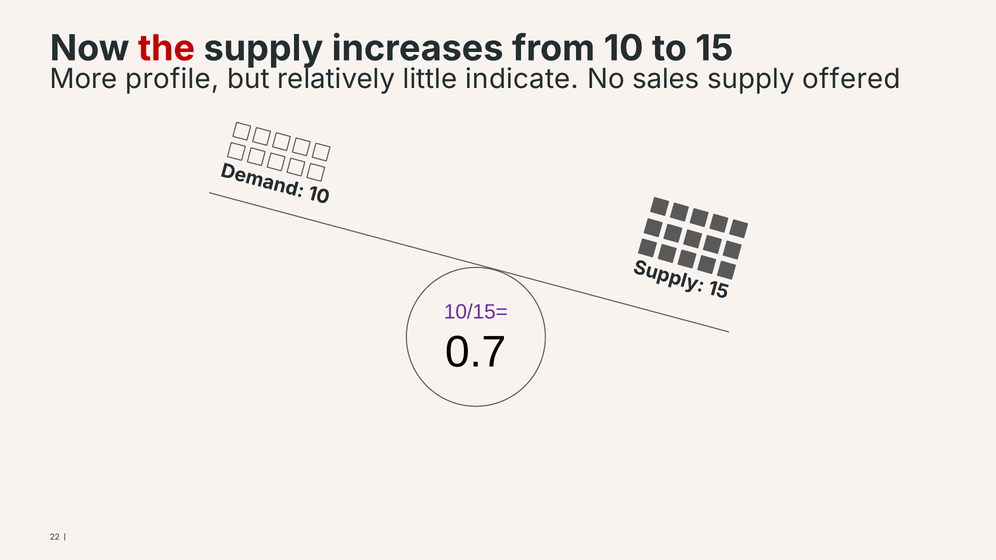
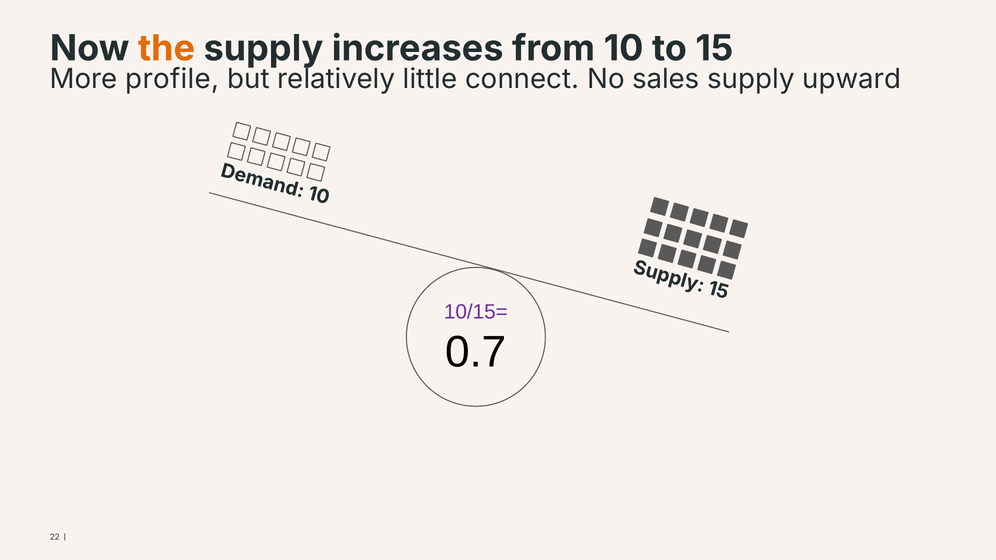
the colour: red -> orange (166, 48)
indicate: indicate -> connect (522, 79)
offered: offered -> upward (852, 79)
